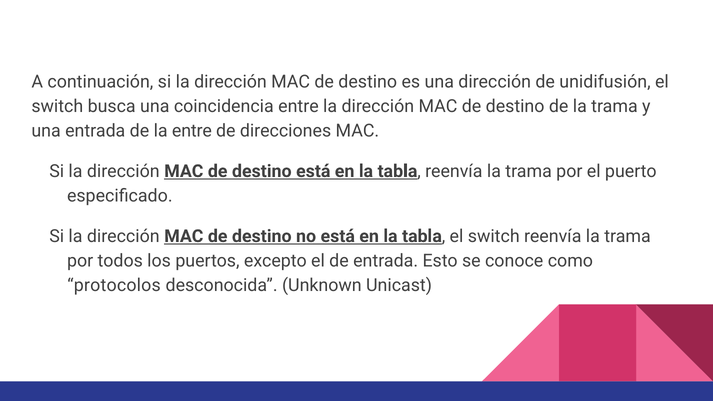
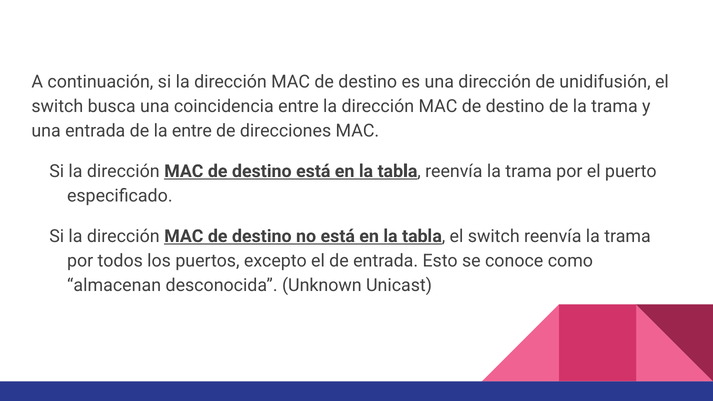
protocolos: protocolos -> almacenan (114, 285)
